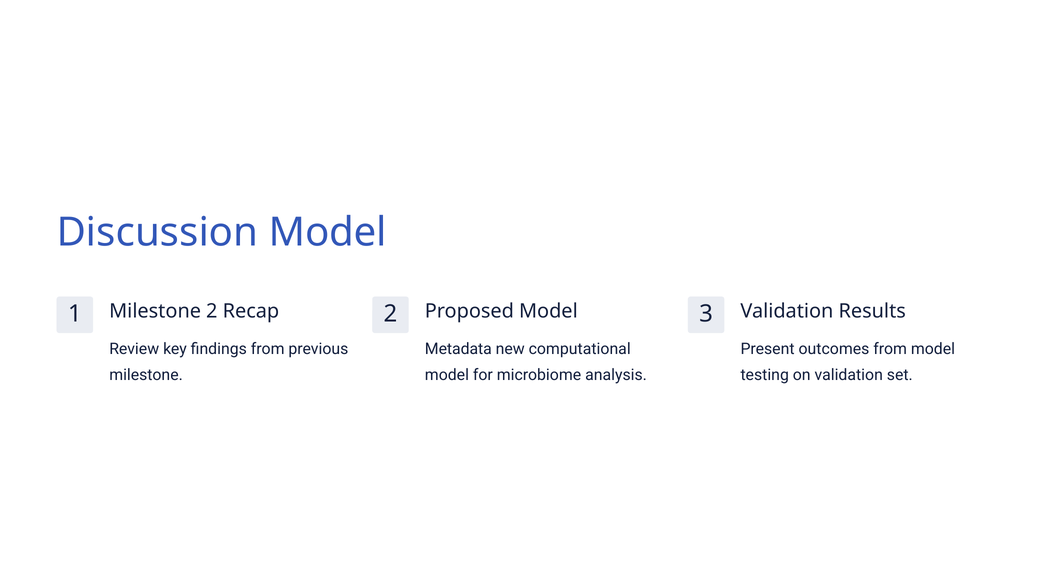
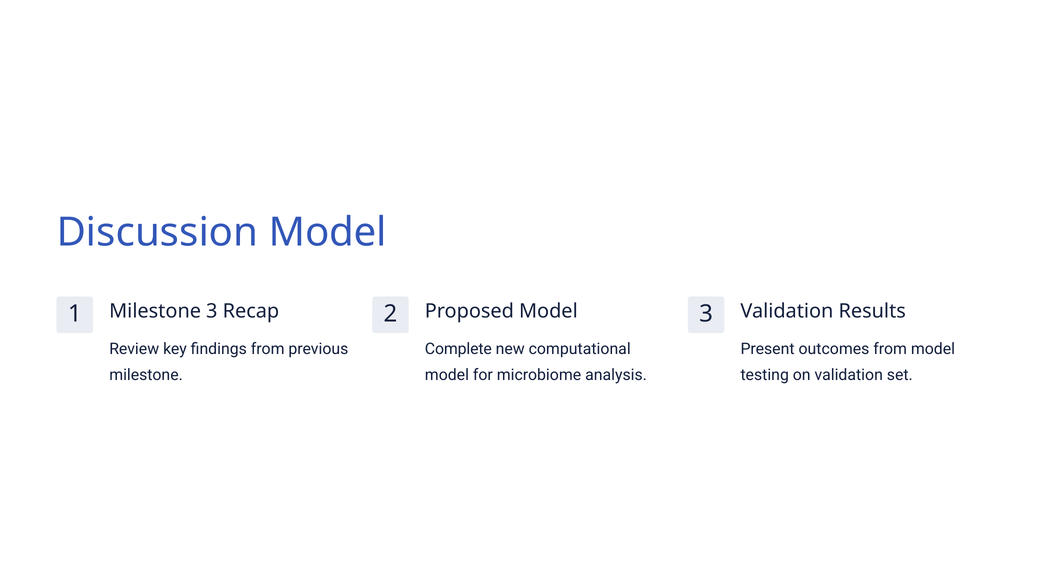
1 Milestone 2: 2 -> 3 (212, 311)
Metadata: Metadata -> Complete (458, 349)
